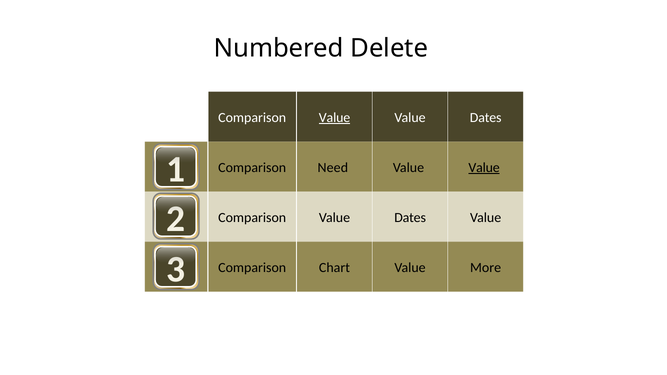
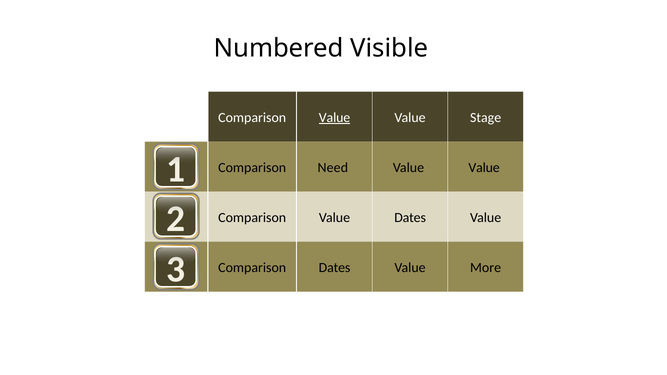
Delete: Delete -> Visible (389, 48)
Dates: Dates -> Stage (486, 118)
Value underline: present -> none (484, 168)
Chart: Chart -> Dates (335, 268)
